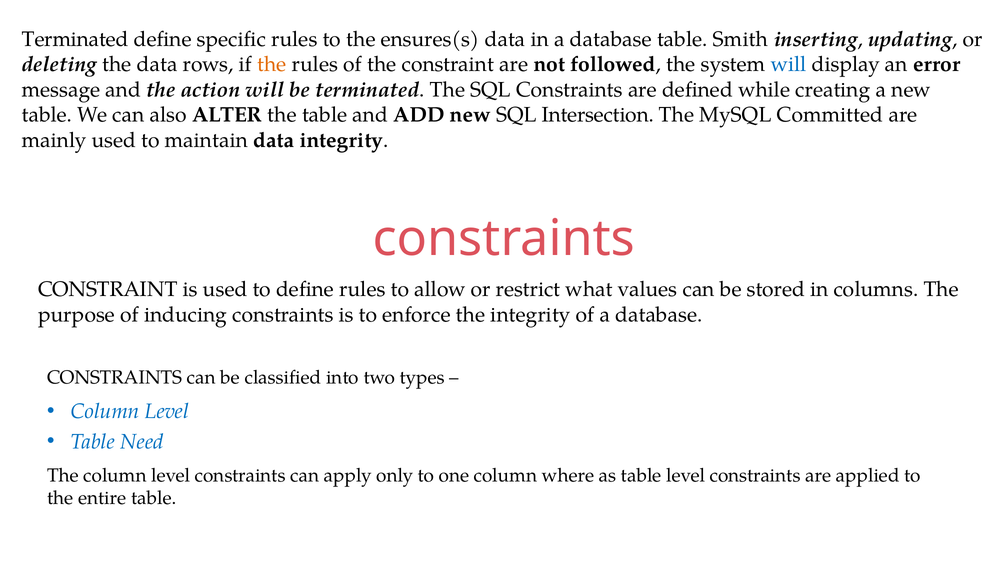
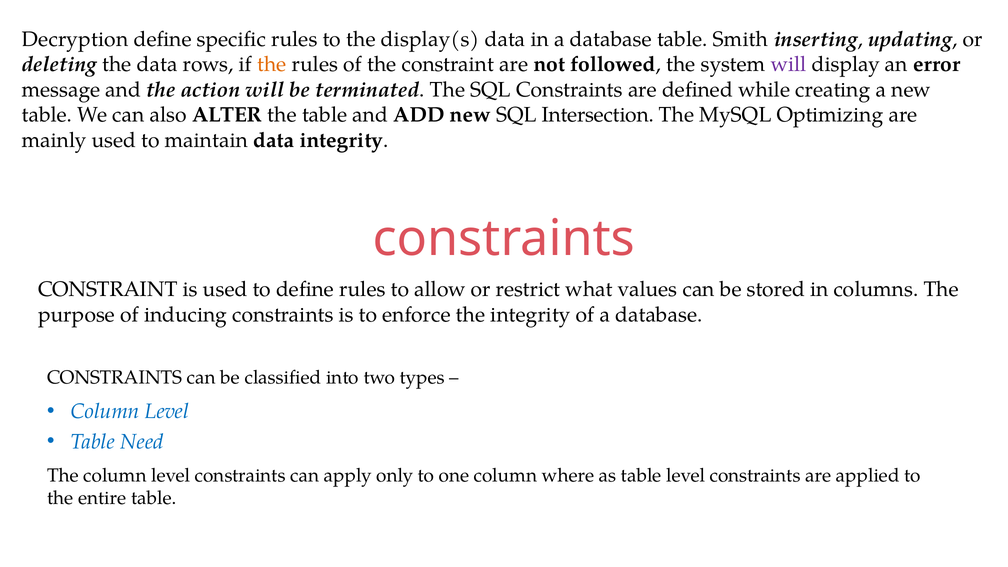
Terminated: Terminated -> Decryption (75, 39)
ensures(s: ensures(s -> display(s (430, 39)
will colour: blue -> purple (789, 65)
Committed: Committed -> Optimizing (830, 115)
